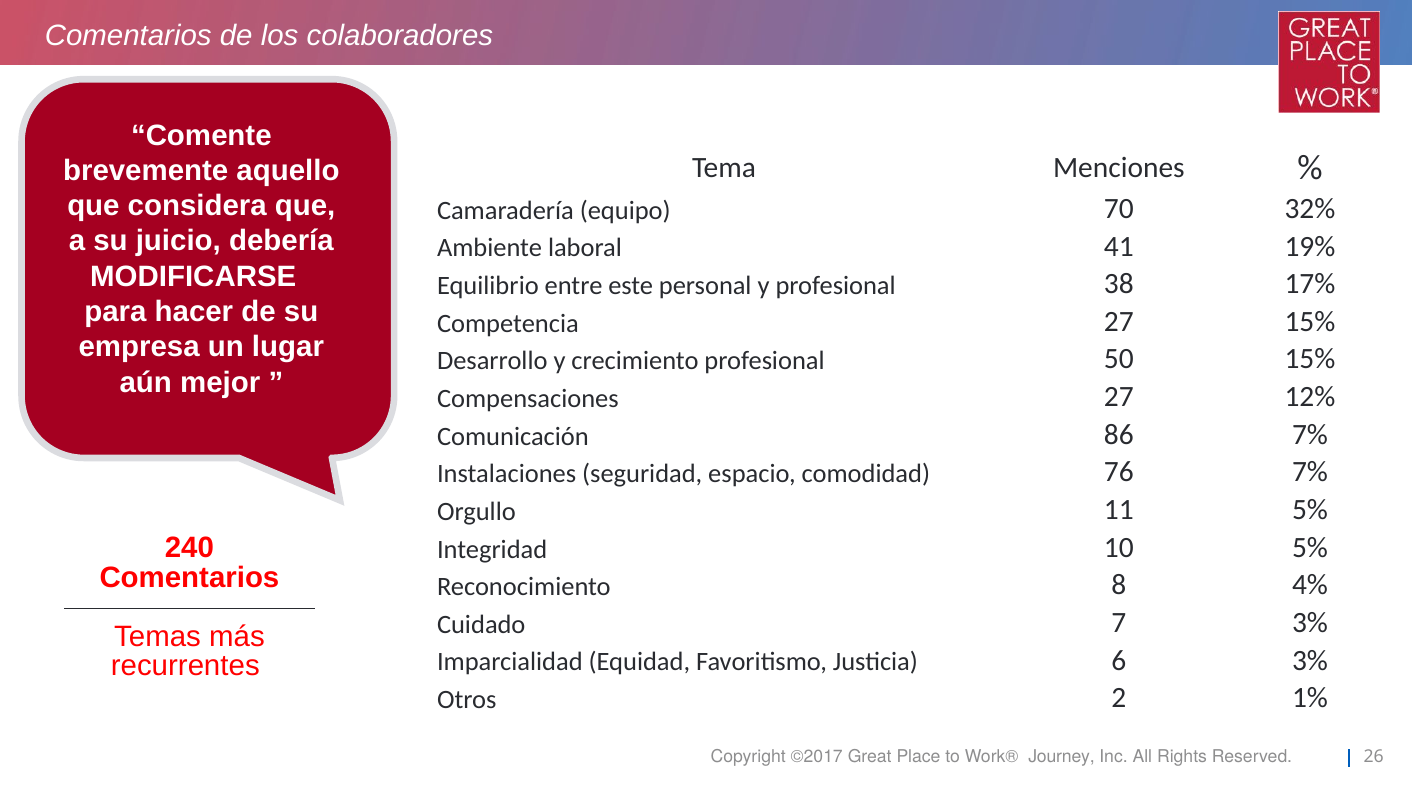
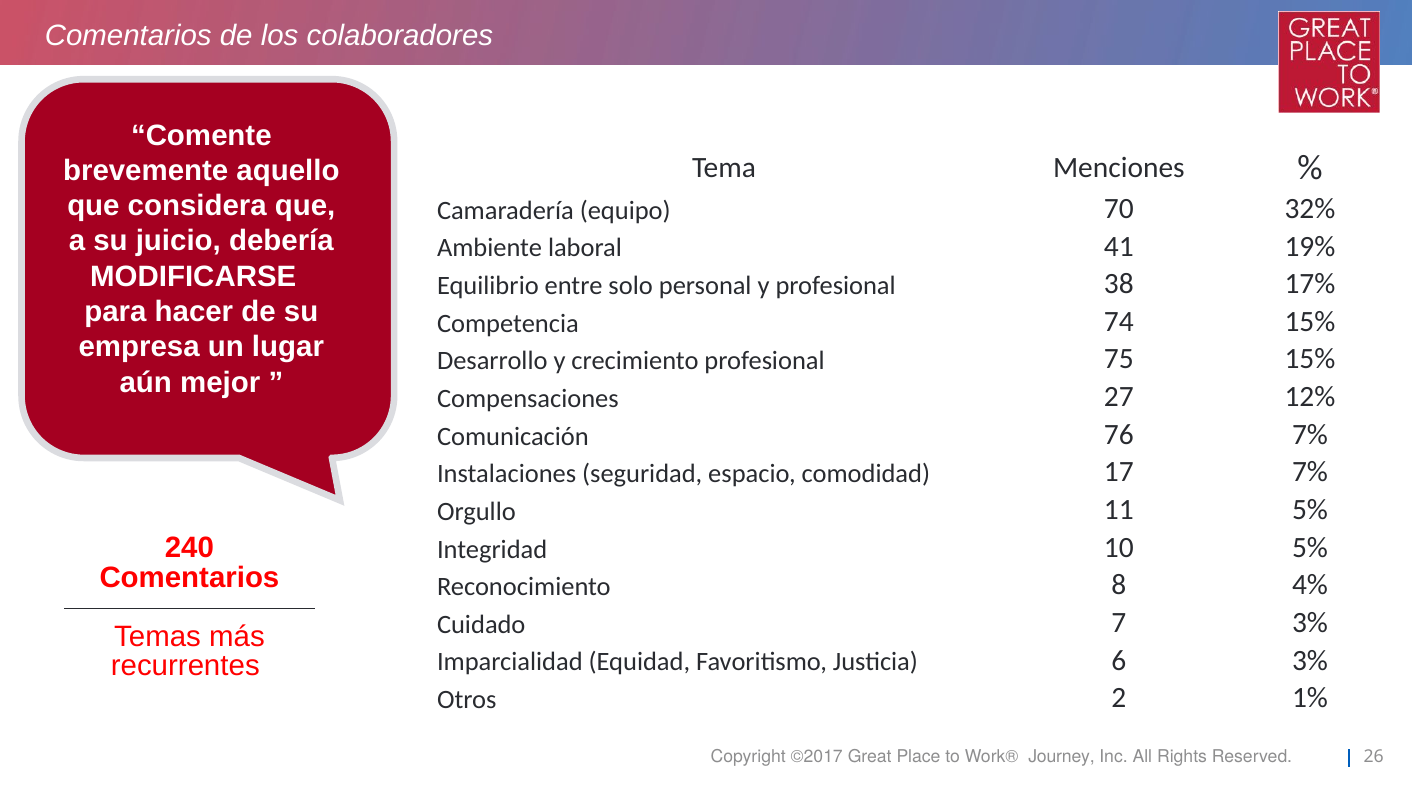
este: este -> solo (631, 286)
Competencia 27: 27 -> 74 (1119, 322)
50: 50 -> 75 (1119, 359)
86: 86 -> 76 (1119, 435)
76: 76 -> 17 (1119, 472)
